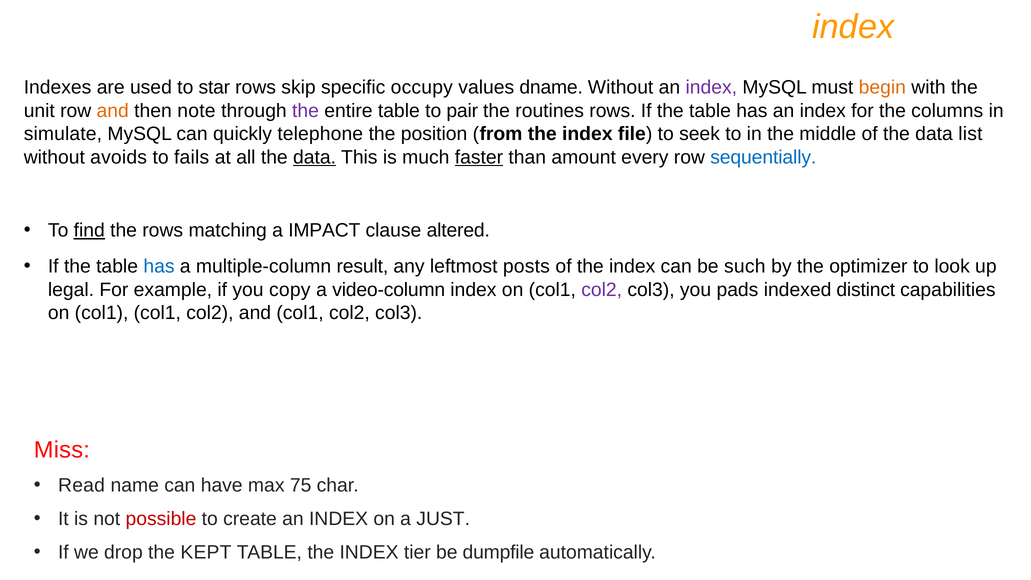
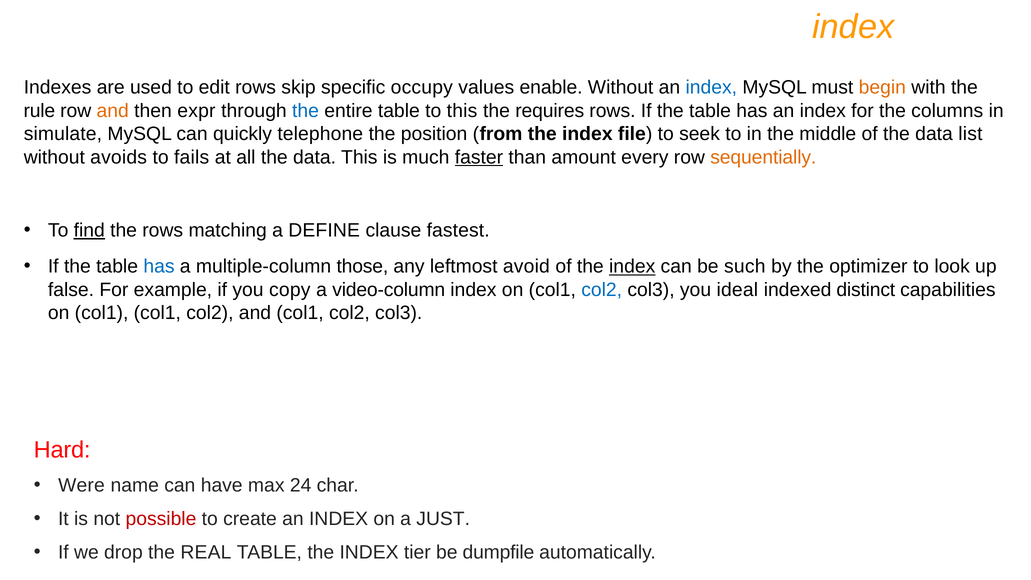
star: star -> edit (214, 88)
dname: dname -> enable (551, 88)
index colour: purple -> blue (711, 88)
unit: unit -> rule (39, 111)
note: note -> expr (196, 111)
the colour: purple -> blue (305, 111)
to pair: pair -> this (462, 111)
routines: routines -> requires (550, 111)
data underline: present -> none (315, 157)
sequentially colour: blue -> orange (763, 157)
IMPACT: IMPACT -> DEFINE (324, 230)
altered: altered -> fastest (458, 230)
result: result -> those (362, 267)
posts: posts -> avoid (526, 267)
index underline: none -> present (632, 267)
legal: legal -> false (71, 290)
col2 colour: purple -> blue (602, 290)
pads: pads -> ideal (737, 290)
Miss: Miss -> Hard (62, 450)
Read: Read -> Were (82, 485)
75: 75 -> 24 (301, 485)
KEPT: KEPT -> REAL (206, 552)
